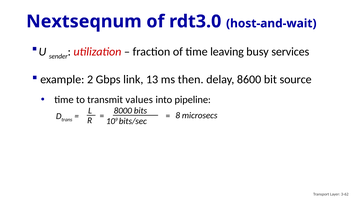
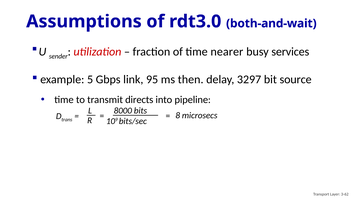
Nextseqnum: Nextseqnum -> Assumptions (84, 22)
host-and-wait: host-and-wait -> both-and-wait (271, 23)
leaving: leaving -> nearer (227, 52)
2: 2 -> 5 (90, 80)
13: 13 -> 95 (152, 80)
8600: 8600 -> 3297 (249, 80)
values: values -> directs (139, 100)
